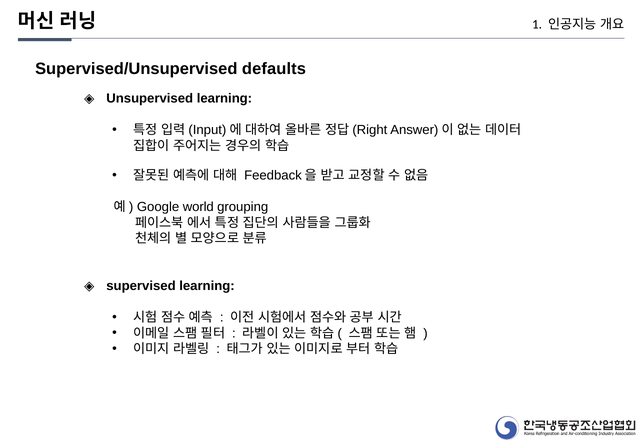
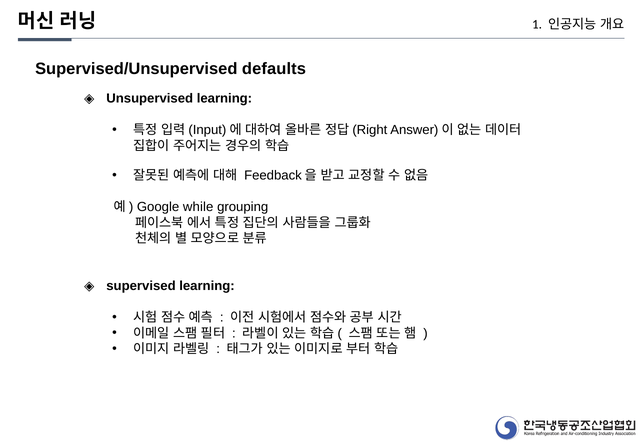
world: world -> while (198, 207)
